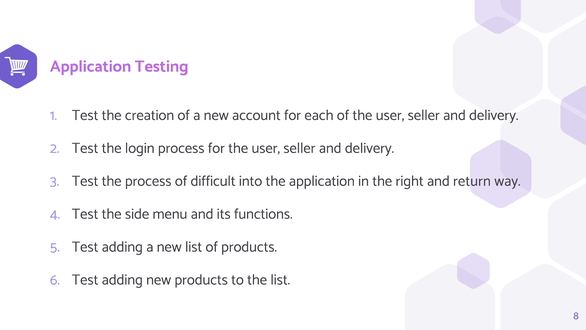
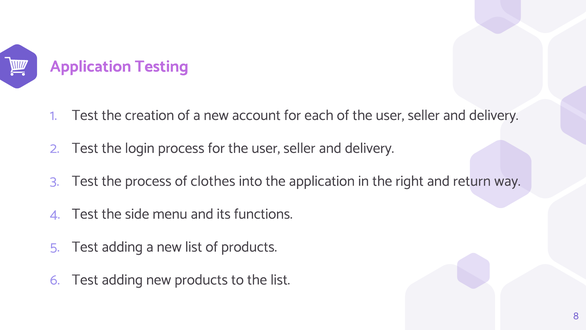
difficult: difficult -> clothes (213, 181)
